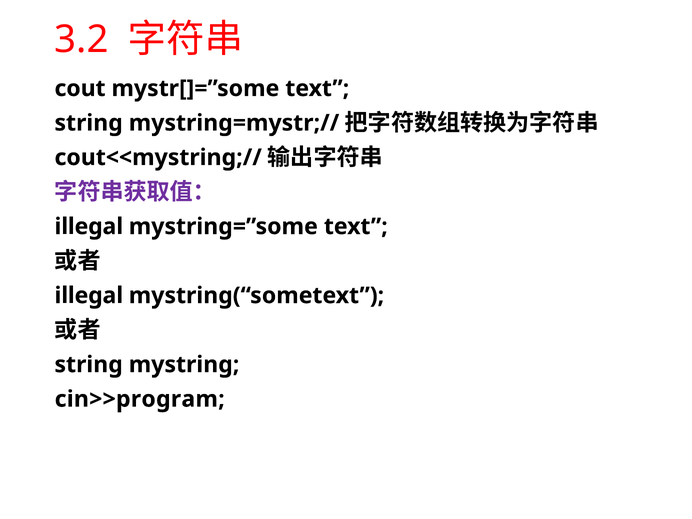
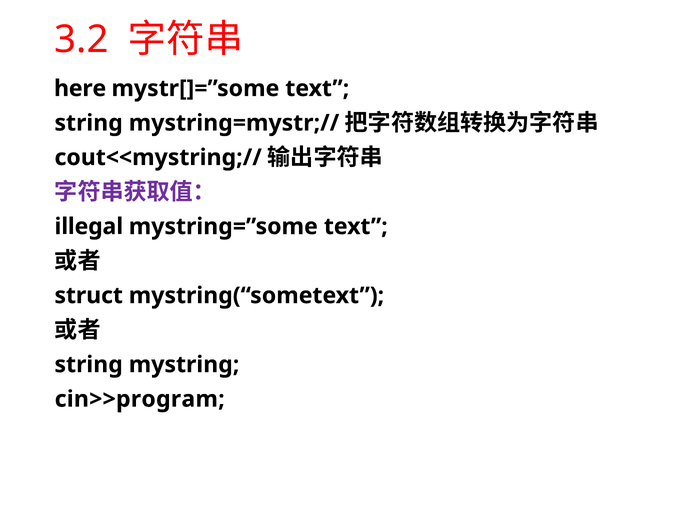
cout: cout -> here (80, 88)
illegal: illegal -> struct (89, 296)
